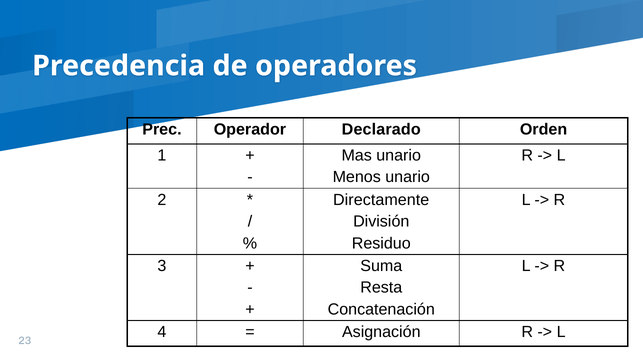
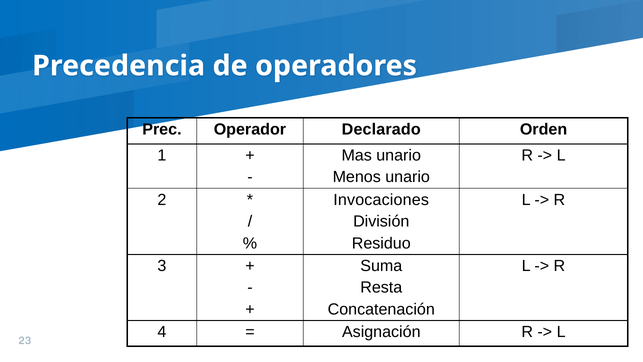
Directamente: Directamente -> Invocaciones (381, 200)
